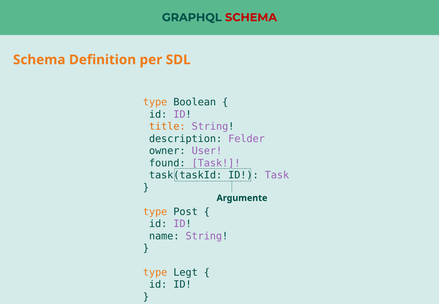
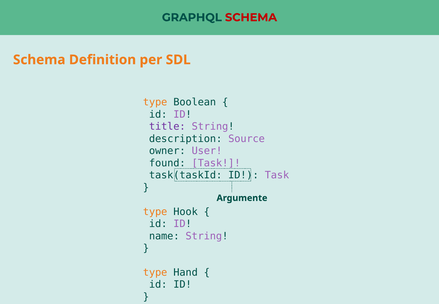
title colour: orange -> purple (167, 127)
Felder: Felder -> Source (247, 139)
Post: Post -> Hook (186, 212)
Legt: Legt -> Hand (186, 272)
